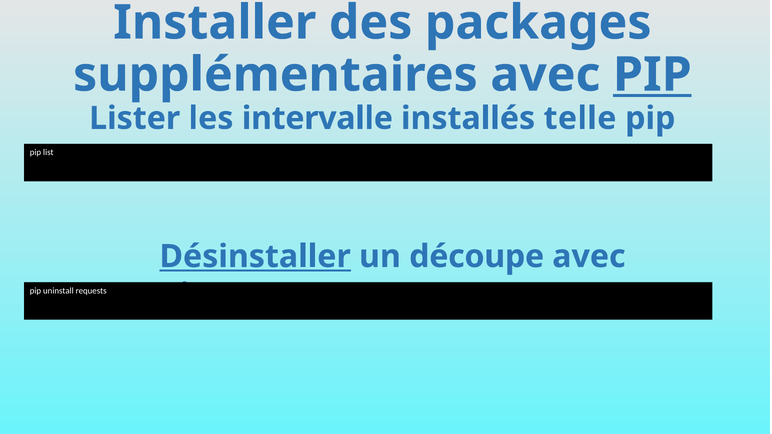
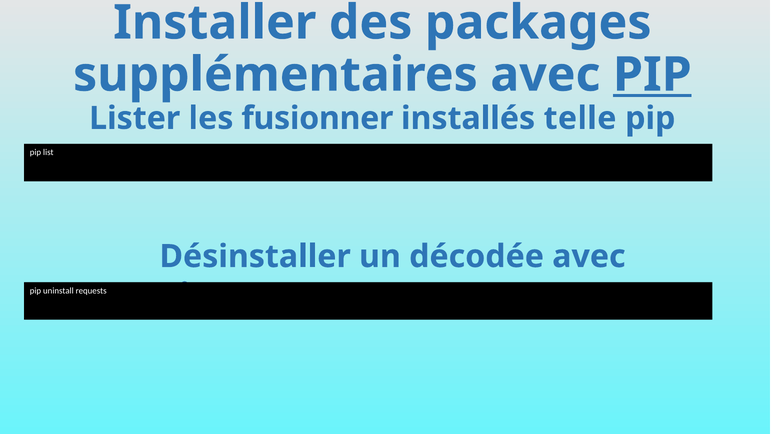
intervalle: intervalle -> fusionner (317, 118)
Désinstaller underline: present -> none (255, 257)
découpe: découpe -> décodée (477, 257)
